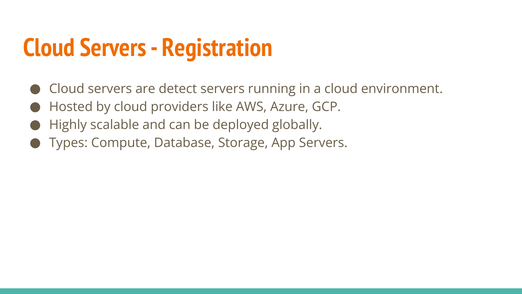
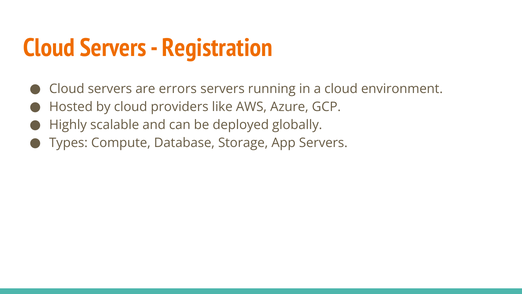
detect: detect -> errors (178, 89)
